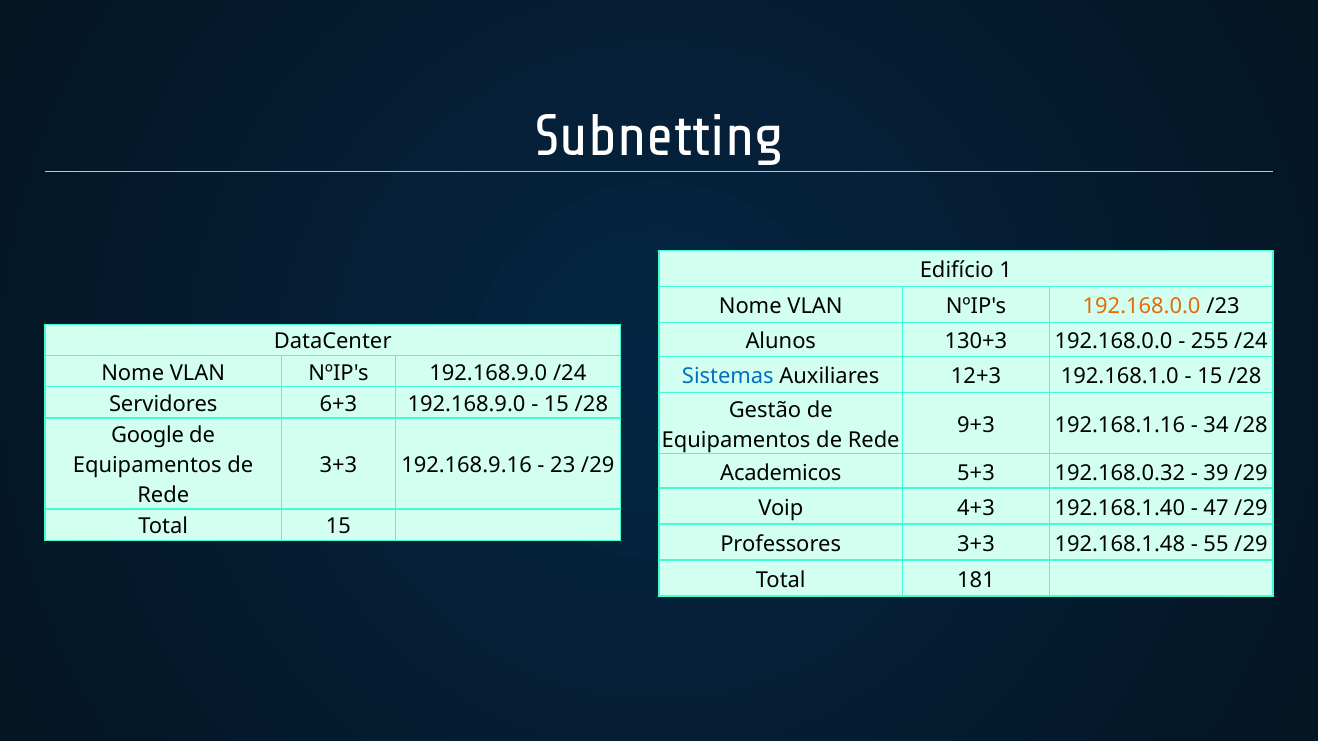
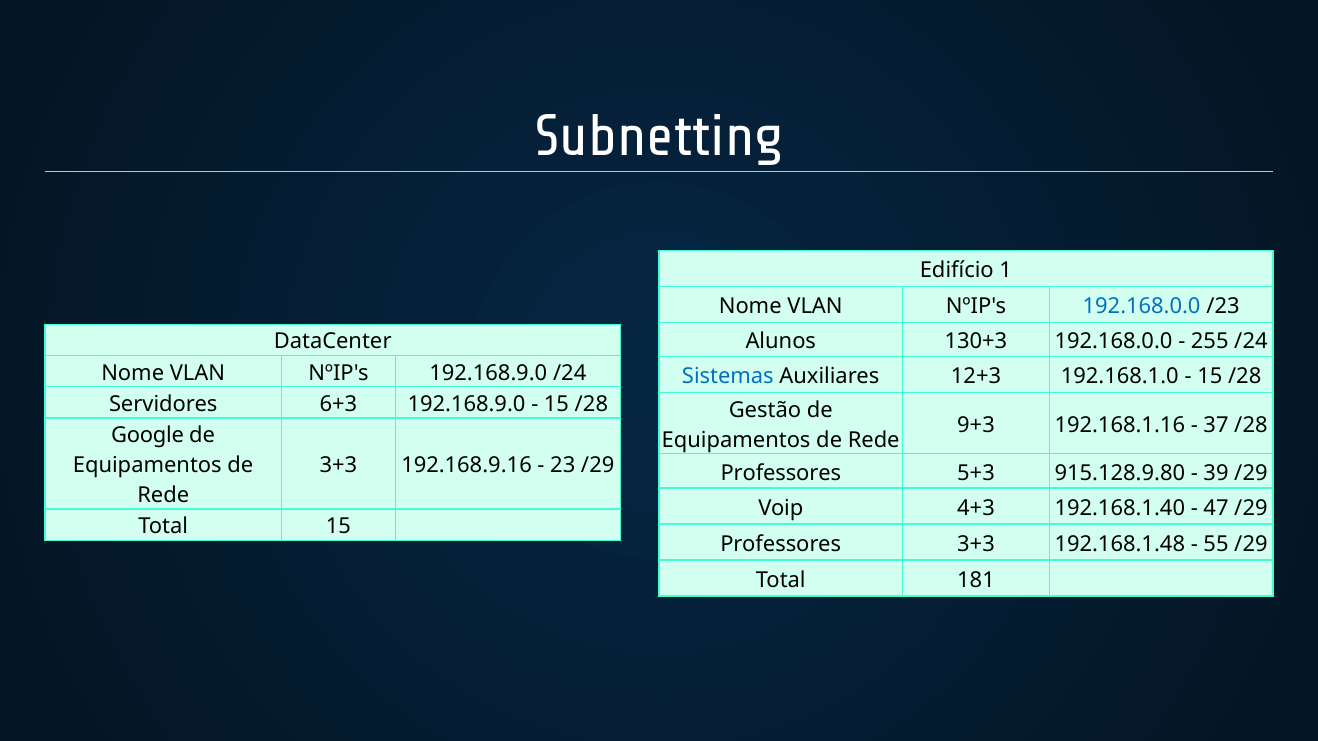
192.168.0.0 colour: orange -> blue (1142, 307)
34: 34 -> 37 (1216, 425)
Academicos: Academicos -> Professores (781, 473)
192.168.0.32: 192.168.0.32 -> 915.128.9.80 (1120, 473)
